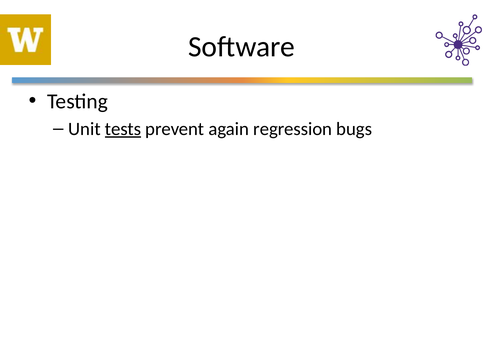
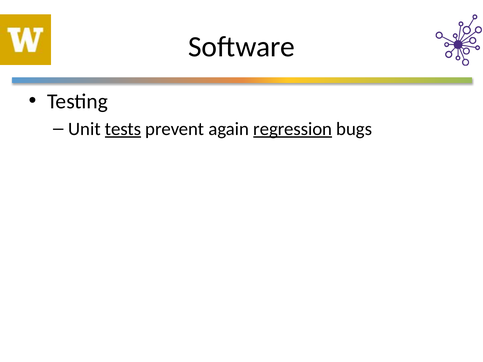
regression underline: none -> present (293, 129)
